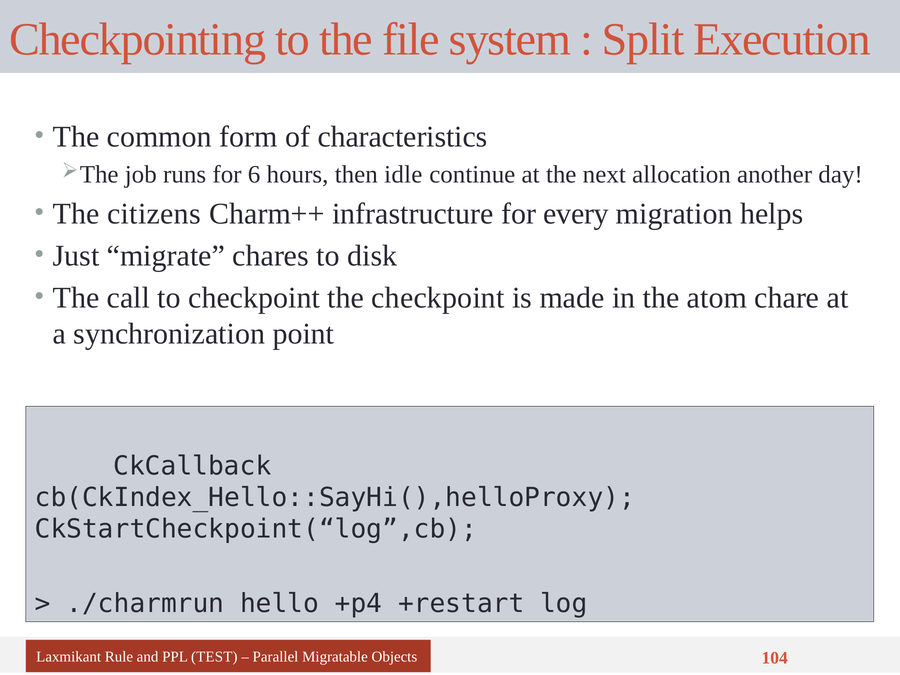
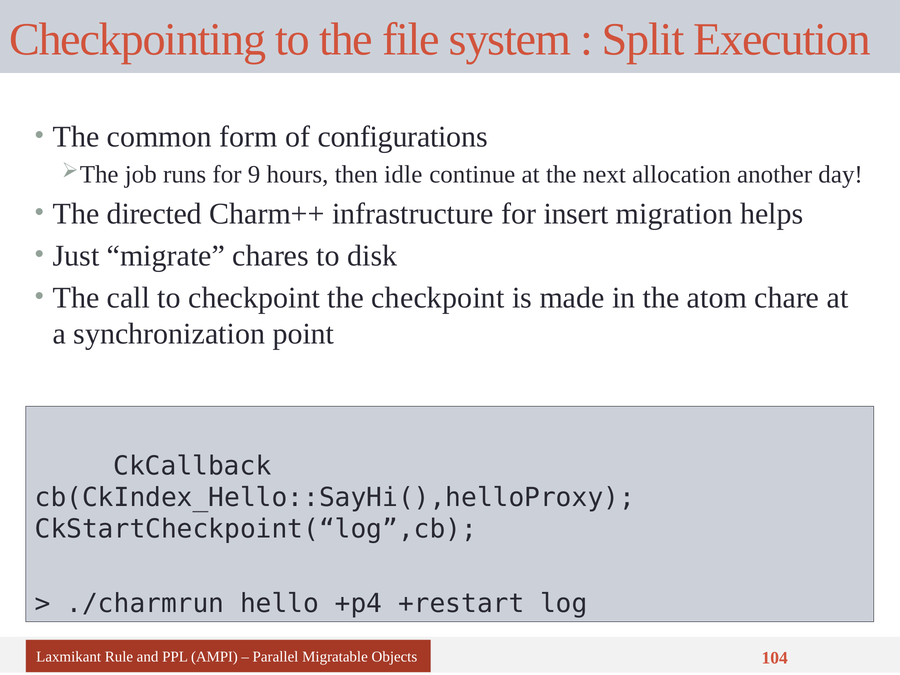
characteristics: characteristics -> configurations (403, 137)
6: 6 -> 9 (254, 174)
citizens: citizens -> directed (154, 214)
every: every -> insert (576, 214)
TEST: TEST -> AMPI (214, 657)
